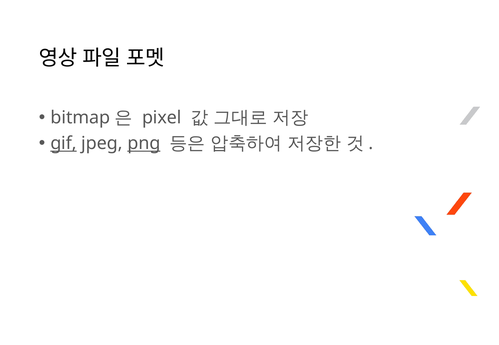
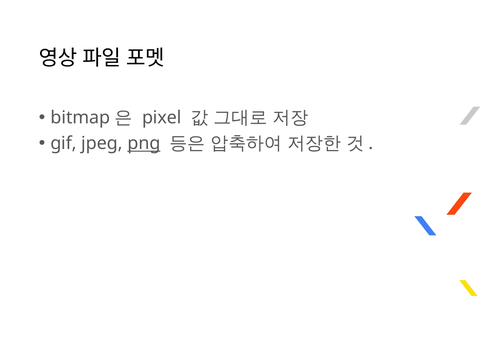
gif underline: present -> none (64, 144)
